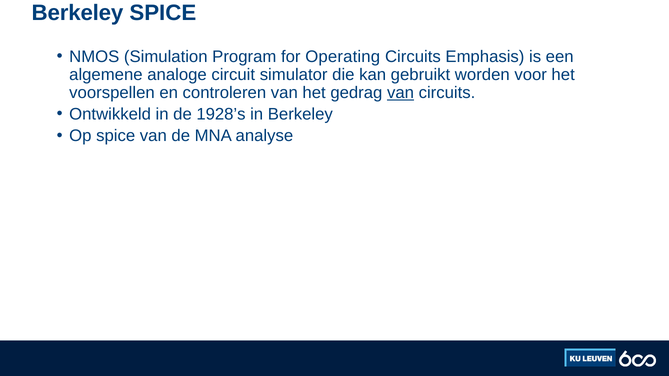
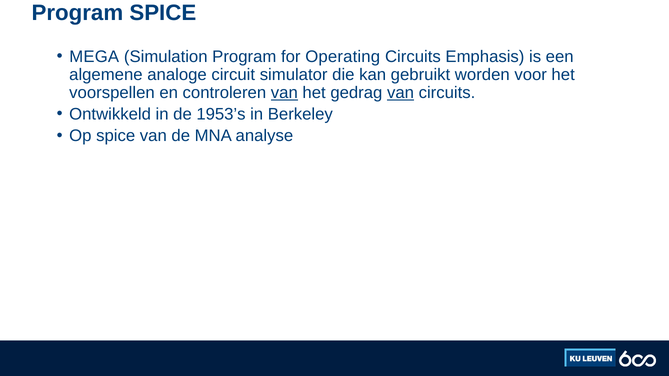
Berkeley: Berkeley -> Program (77, 13)
NMOS: NMOS -> MEGA (94, 57)
van underline: none -> present (284, 93)
1928’s: 1928’s -> 1953’s (221, 114)
